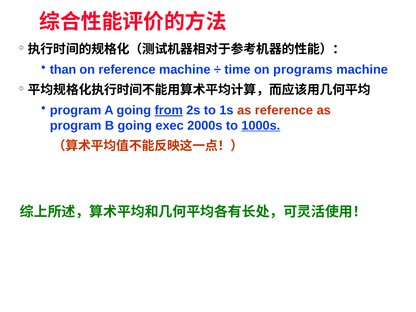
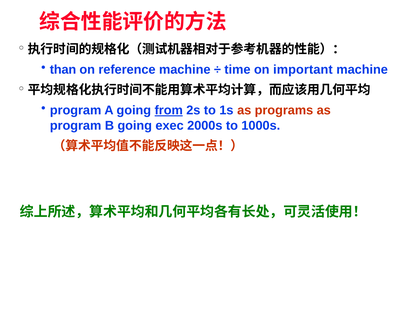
programs: programs -> important (303, 70)
as reference: reference -> programs (284, 110)
1000s underline: present -> none (261, 126)
